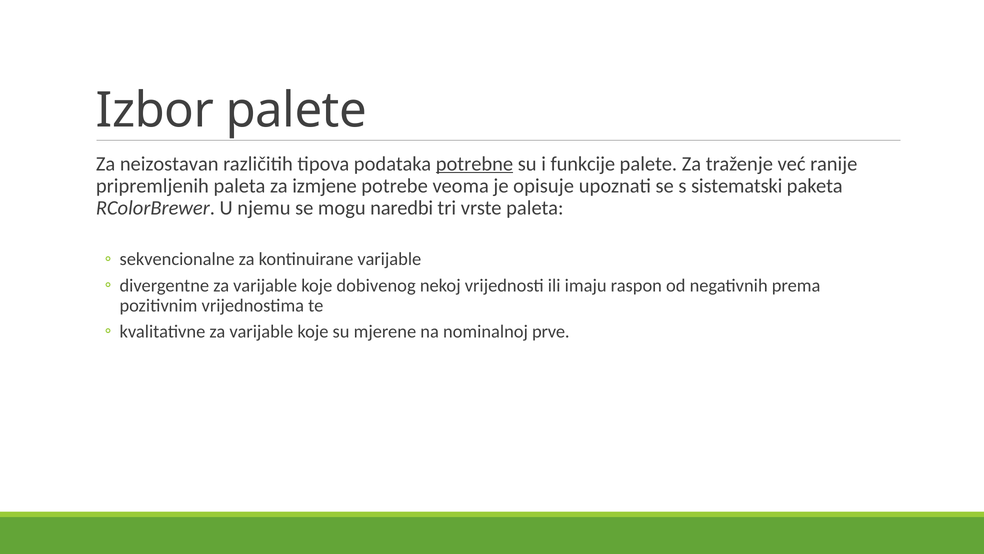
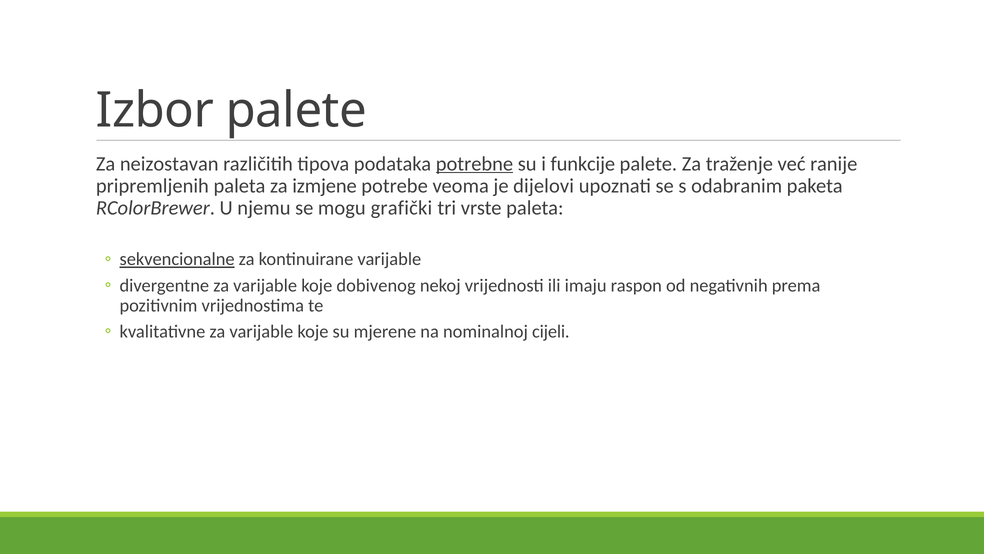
opisuje: opisuje -> dijelovi (544, 186)
sistematski: sistematski -> odabranim (737, 186)
naredbi: naredbi -> grafički (401, 208)
sekvencionalne underline: none -> present (177, 259)
prve: prve -> cijeli (551, 331)
